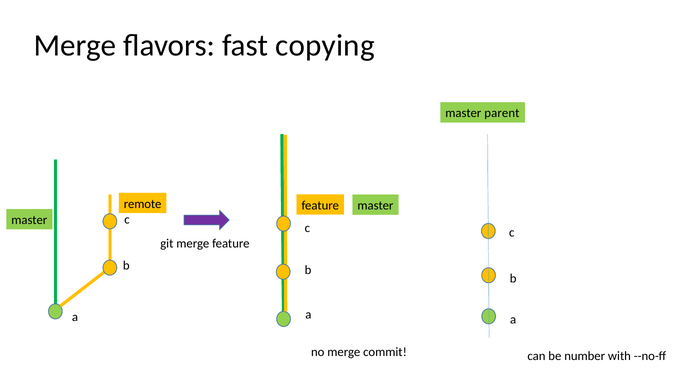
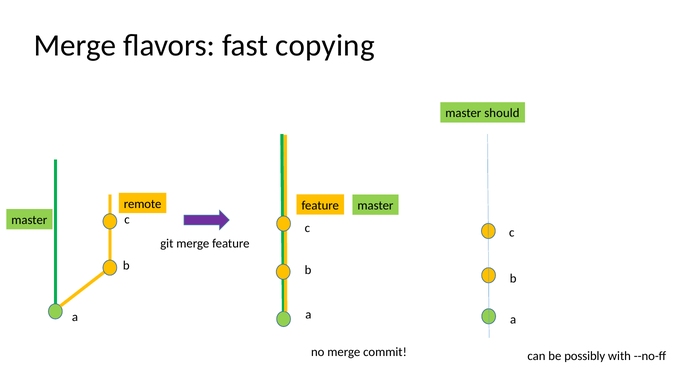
parent: parent -> should (502, 113)
number: number -> possibly (585, 356)
